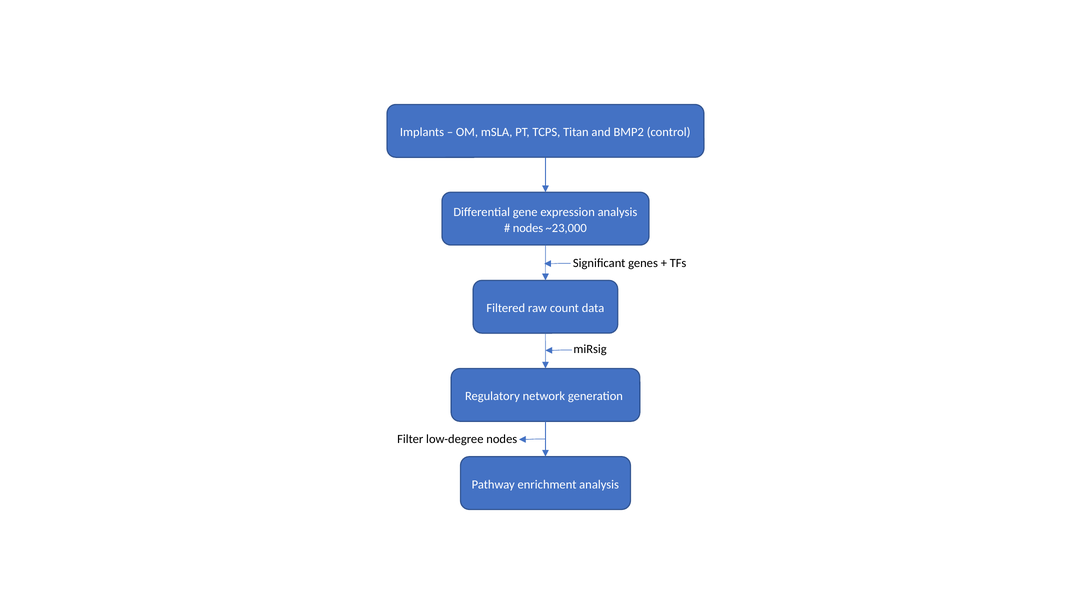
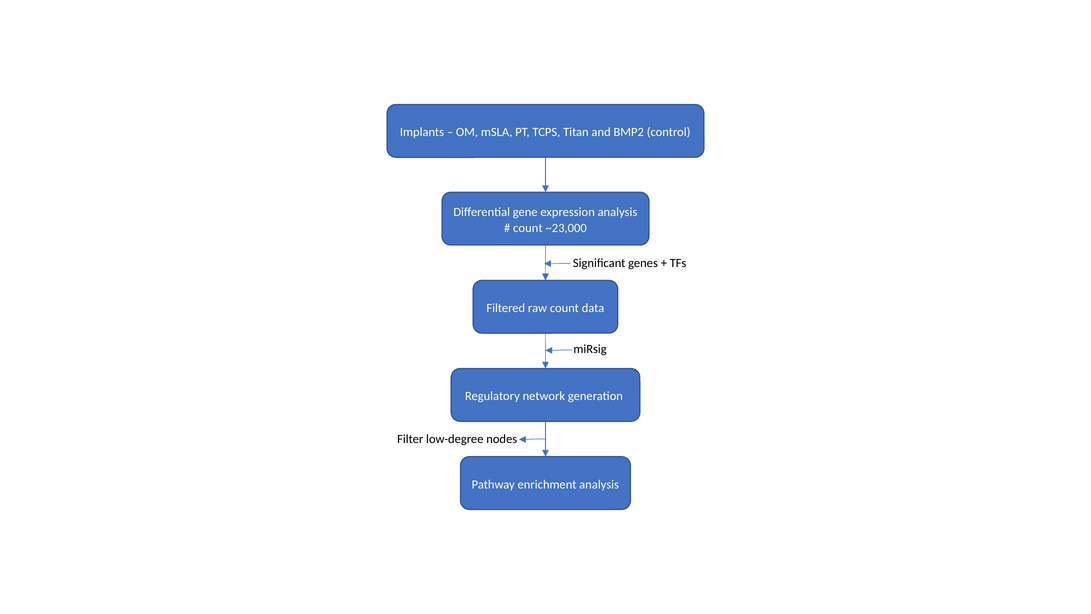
nodes: nodes -> count (528, 228)
